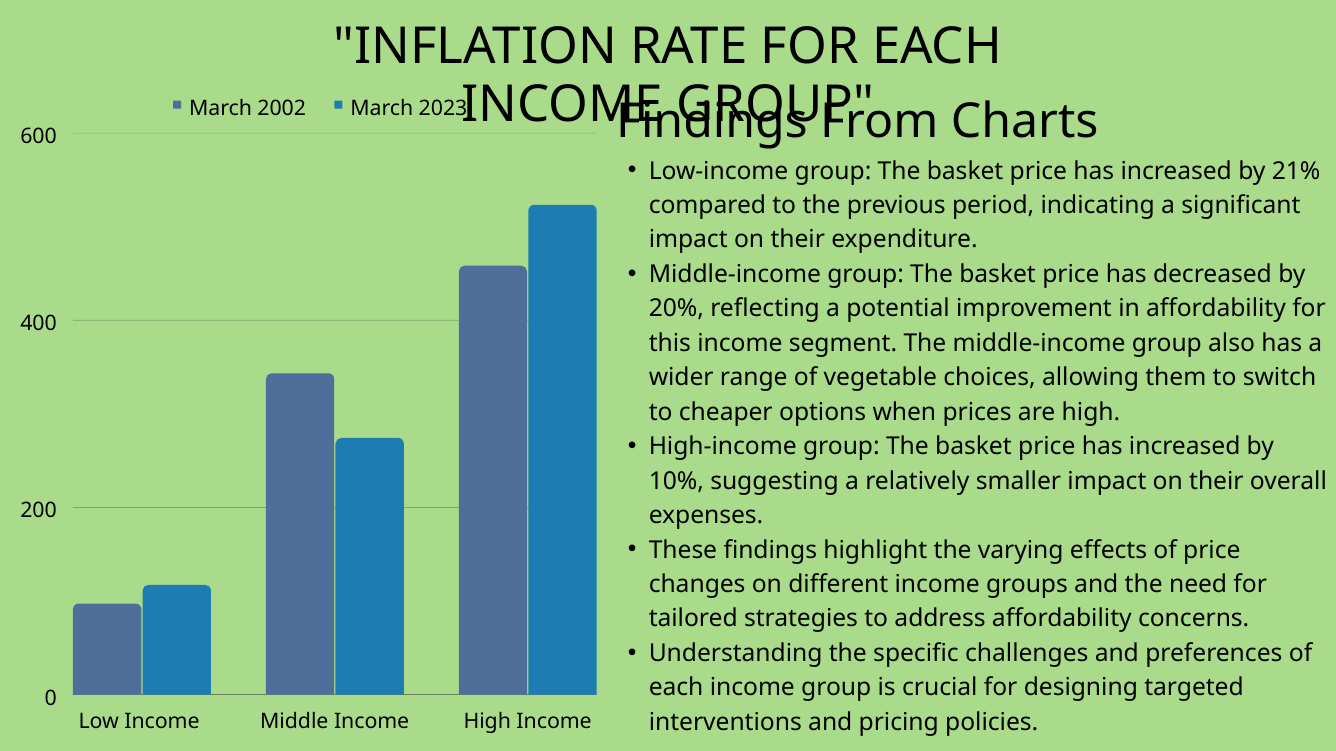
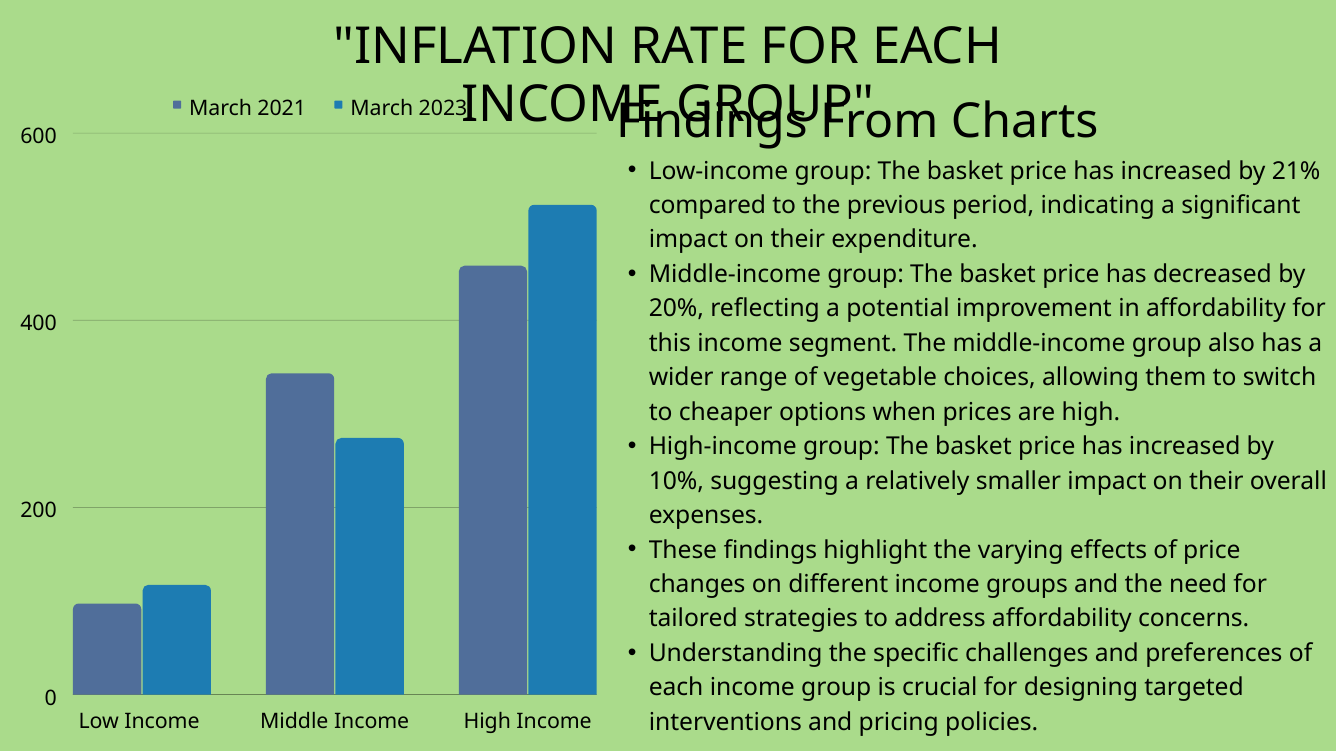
2002: 2002 -> 2021 (282, 108)
